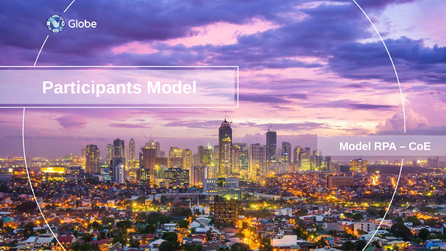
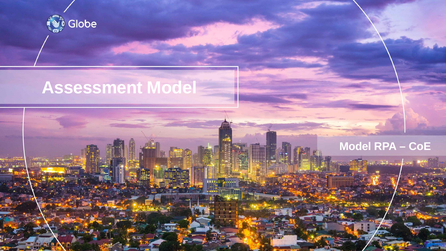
Participants: Participants -> Assessment (92, 88)
